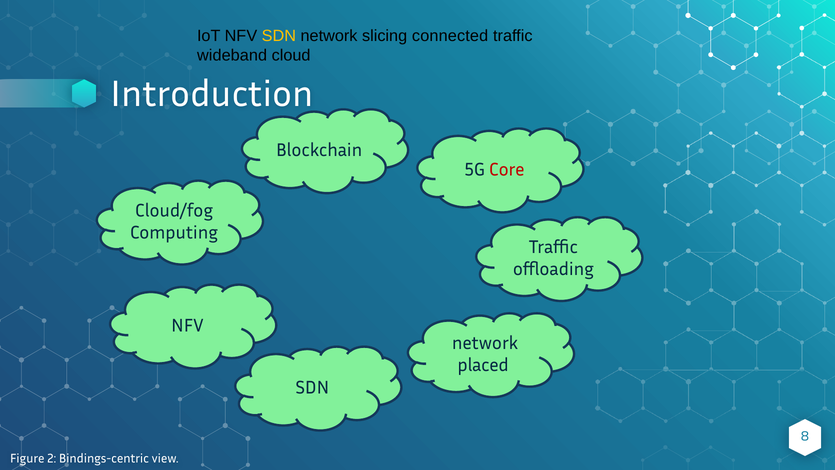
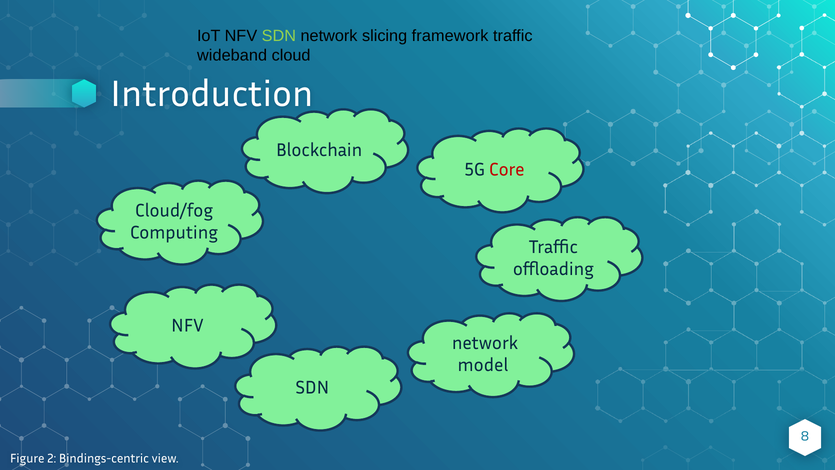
SDN colour: yellow -> light green (279, 36)
connected: connected -> framework (450, 36)
placed: placed -> model (483, 365)
